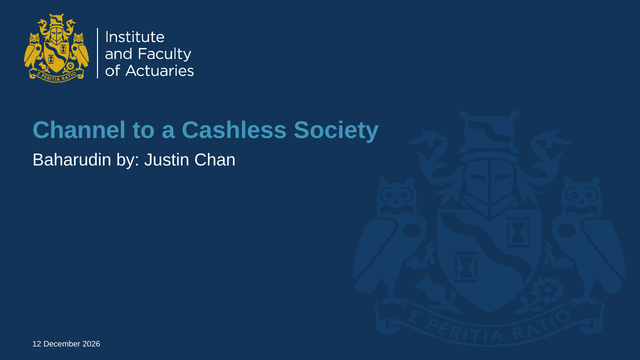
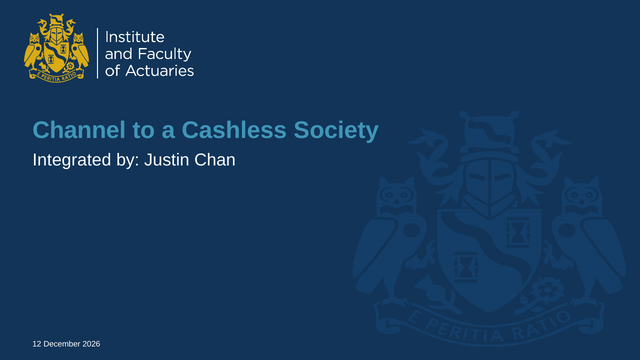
Baharudin: Baharudin -> Integrated (72, 160)
